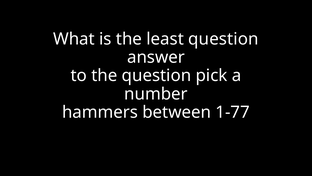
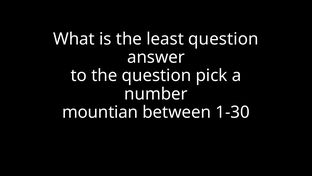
hammers: hammers -> mountian (100, 112)
1-77: 1-77 -> 1-30 (233, 112)
